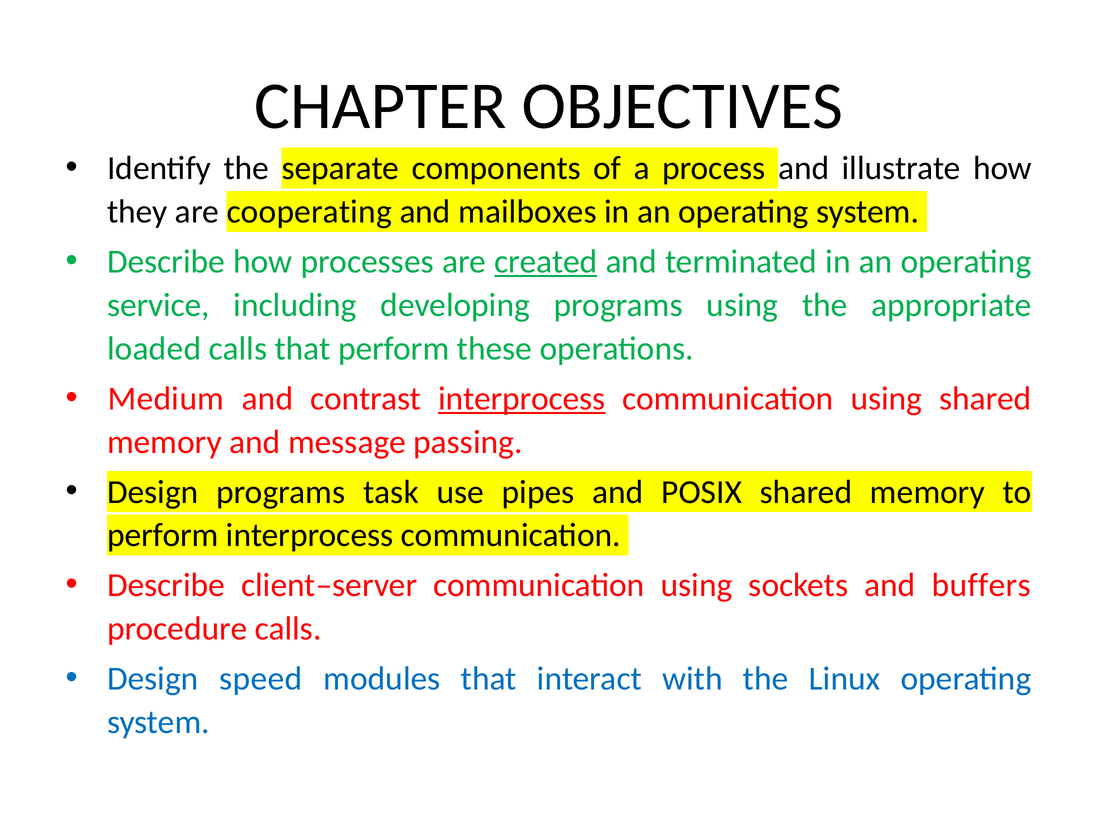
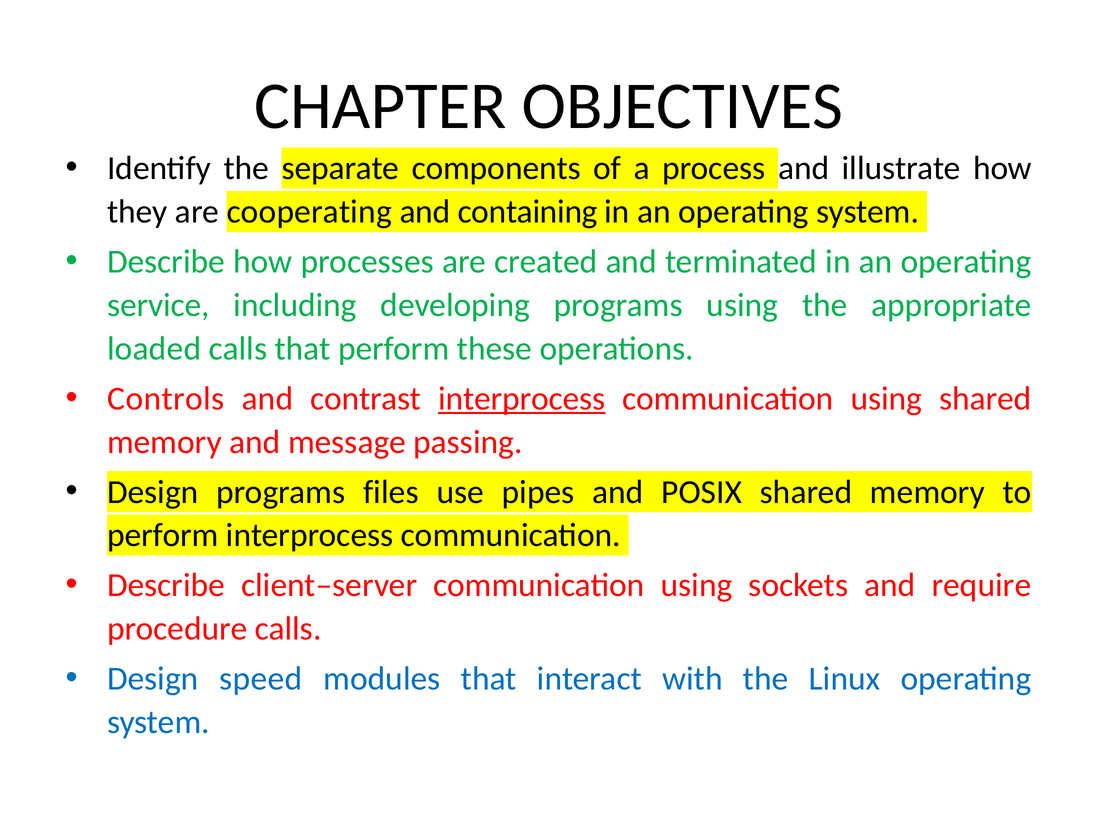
mailboxes: mailboxes -> containing (528, 212)
created underline: present -> none (546, 262)
Medium: Medium -> Controls (166, 399)
task: task -> files (391, 492)
buffers: buffers -> require (981, 586)
